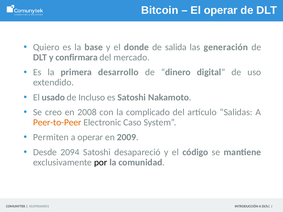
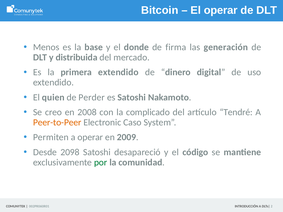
Quiero: Quiero -> Menos (46, 47)
salida: salida -> firma (176, 47)
confirmara: confirmara -> distribuida (77, 57)
primera desarrollo: desarrollo -> extendido (118, 72)
usado: usado -> quien (53, 97)
Incluso: Incluso -> Perder (92, 97)
Salidas: Salidas -> Tendré (236, 112)
2094: 2094 -> 2098 (70, 152)
por colour: black -> green (101, 163)
